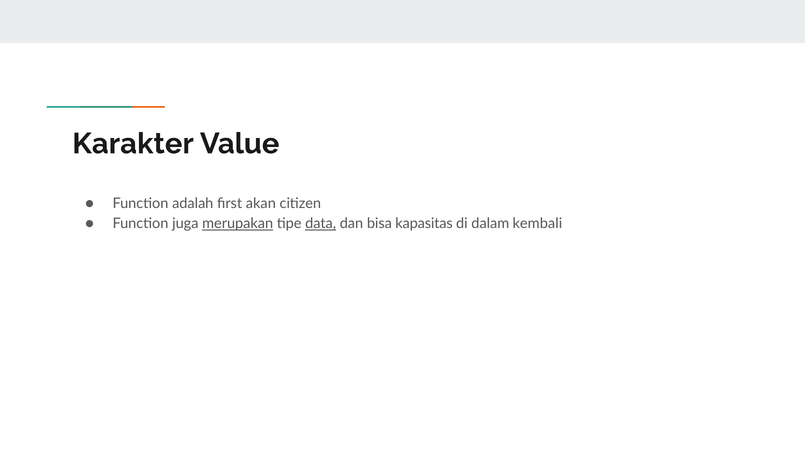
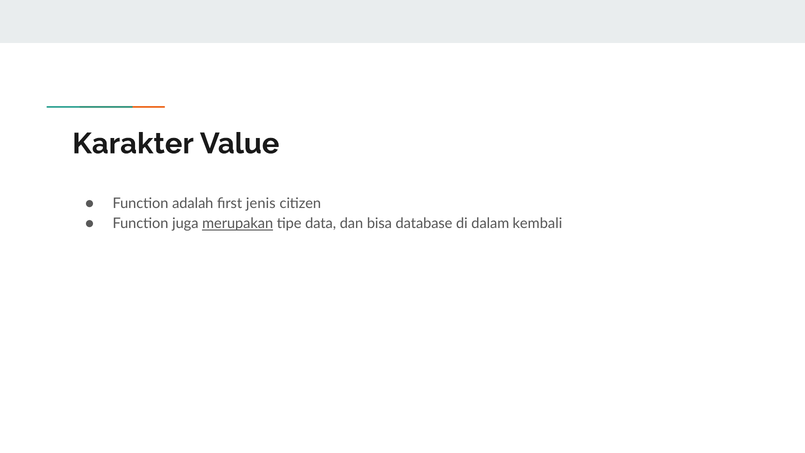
akan: akan -> jenis (261, 203)
data underline: present -> none (321, 223)
kapasitas: kapasitas -> database (424, 223)
